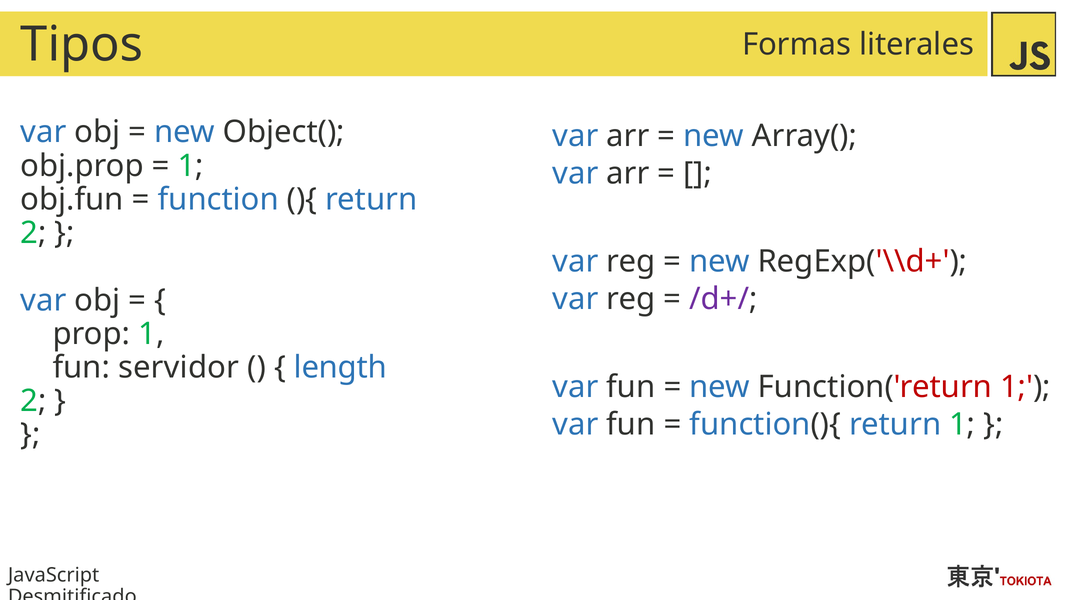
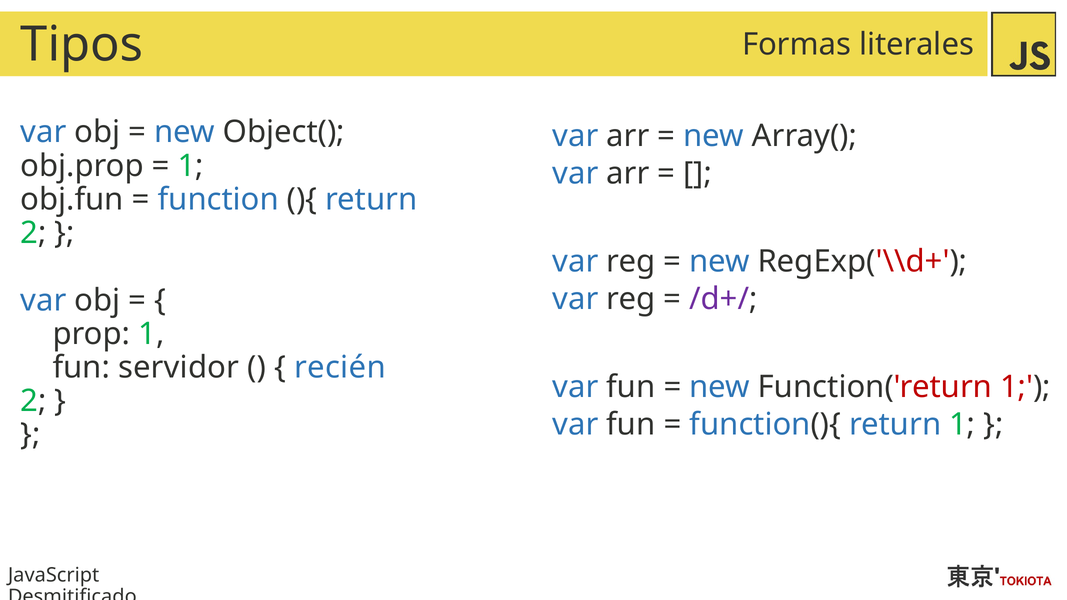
length: length -> recién (340, 368)
